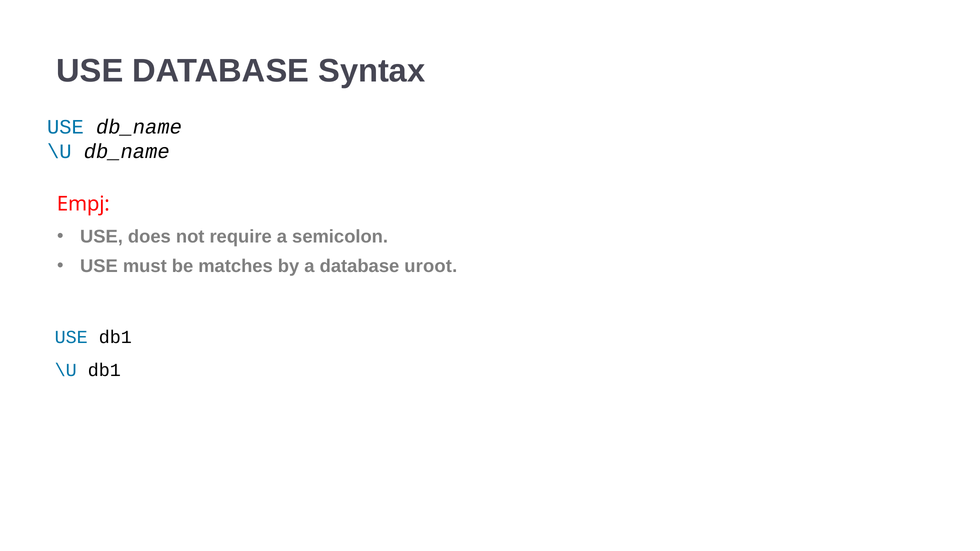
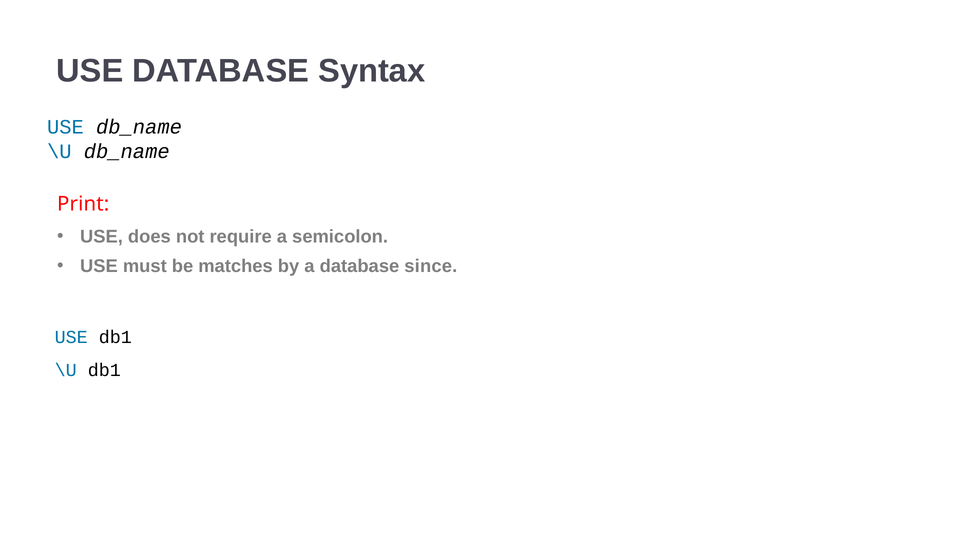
Empj: Empj -> Print (83, 204)
uroot: uroot -> since (431, 266)
